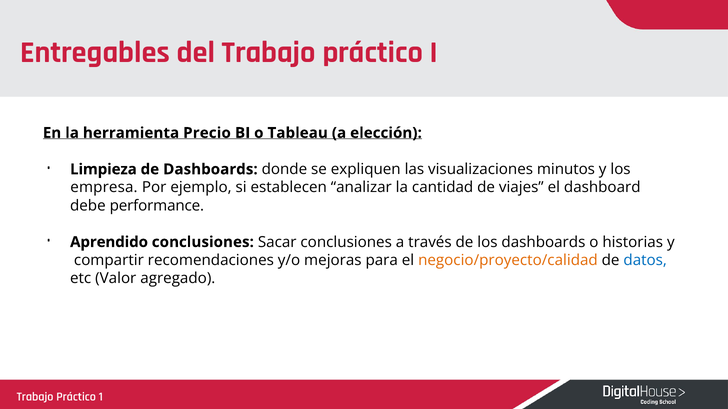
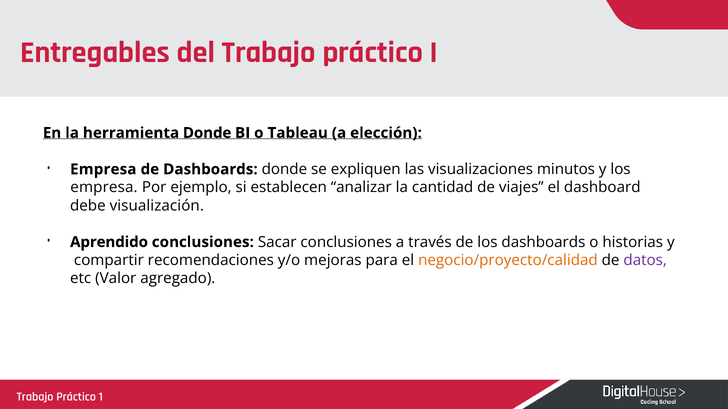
herramienta Precio: Precio -> Donde (207, 133)
Limpieza: Limpieza -> Empresa (103, 169)
performance: performance -> visualización (157, 206)
datos colour: blue -> purple (645, 261)
